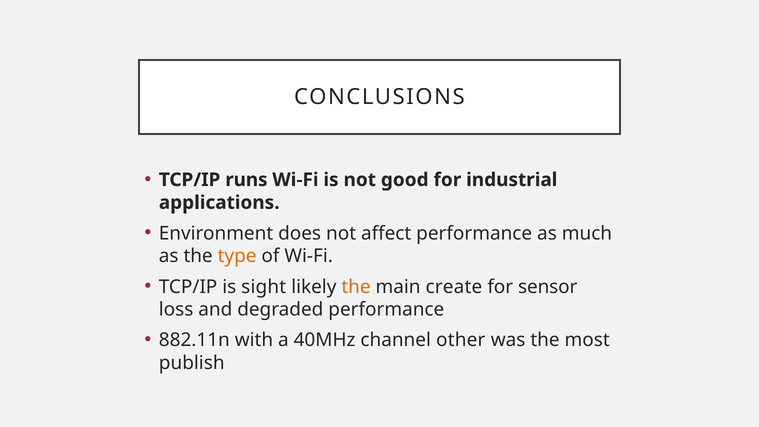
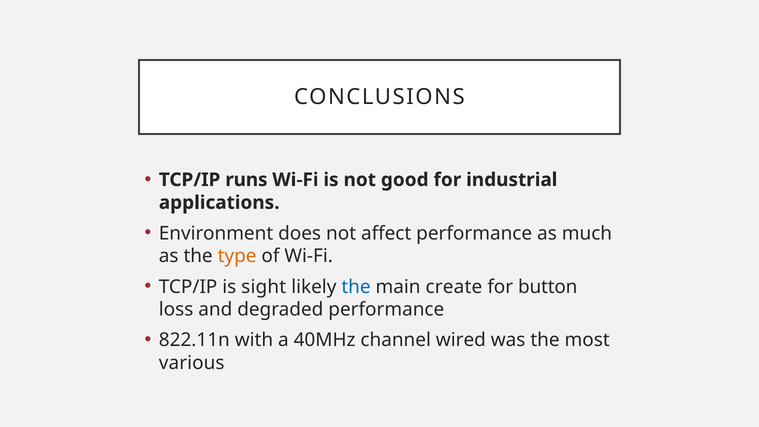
the colour: orange -> blue (356, 287)
sensor: sensor -> button (548, 287)
882.11n: 882.11n -> 822.11n (194, 340)
other: other -> wired (461, 340)
publish: publish -> various (192, 363)
